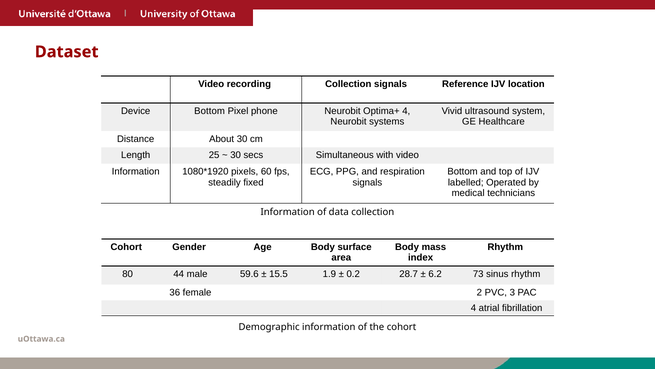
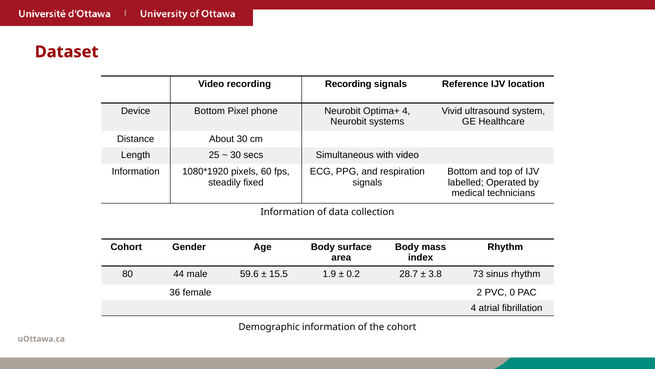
recording Collection: Collection -> Recording (348, 84)
6.2: 6.2 -> 3.8 (435, 274)
3: 3 -> 0 (512, 292)
